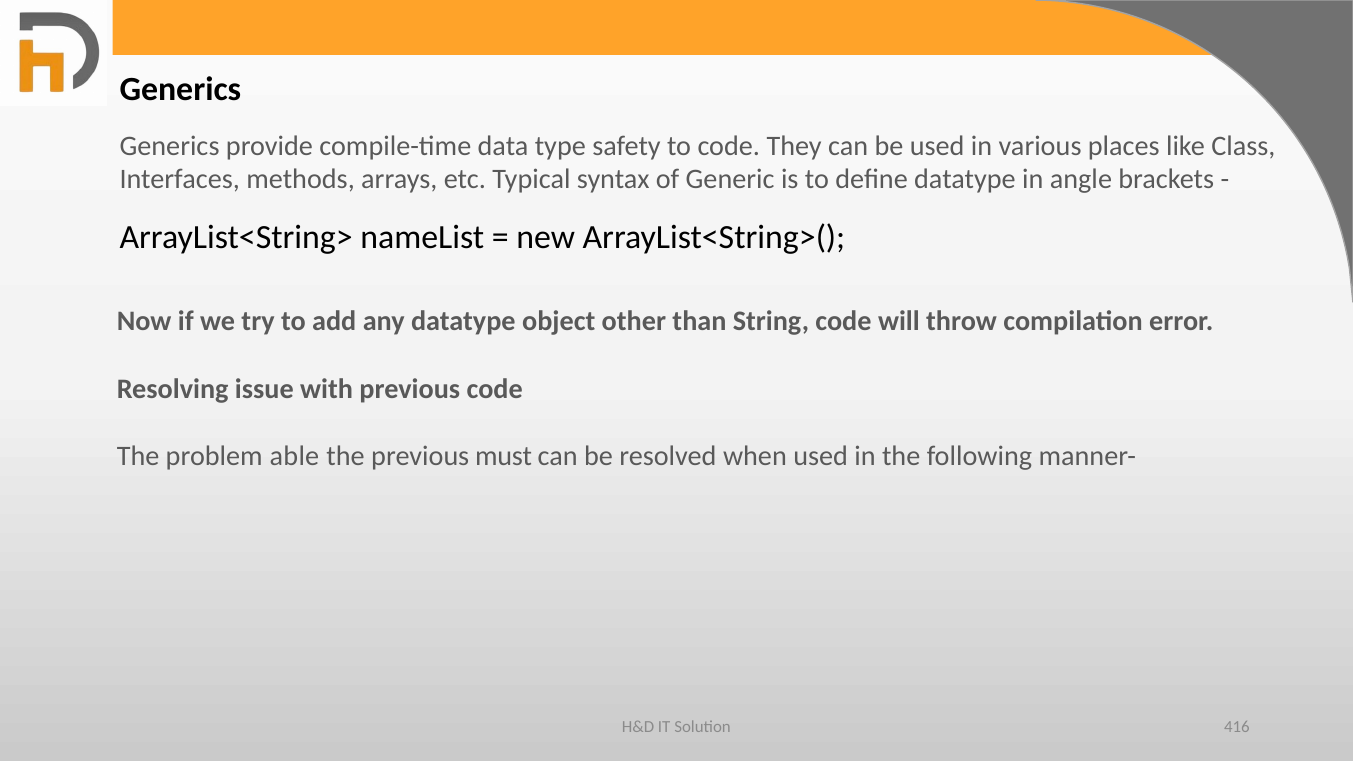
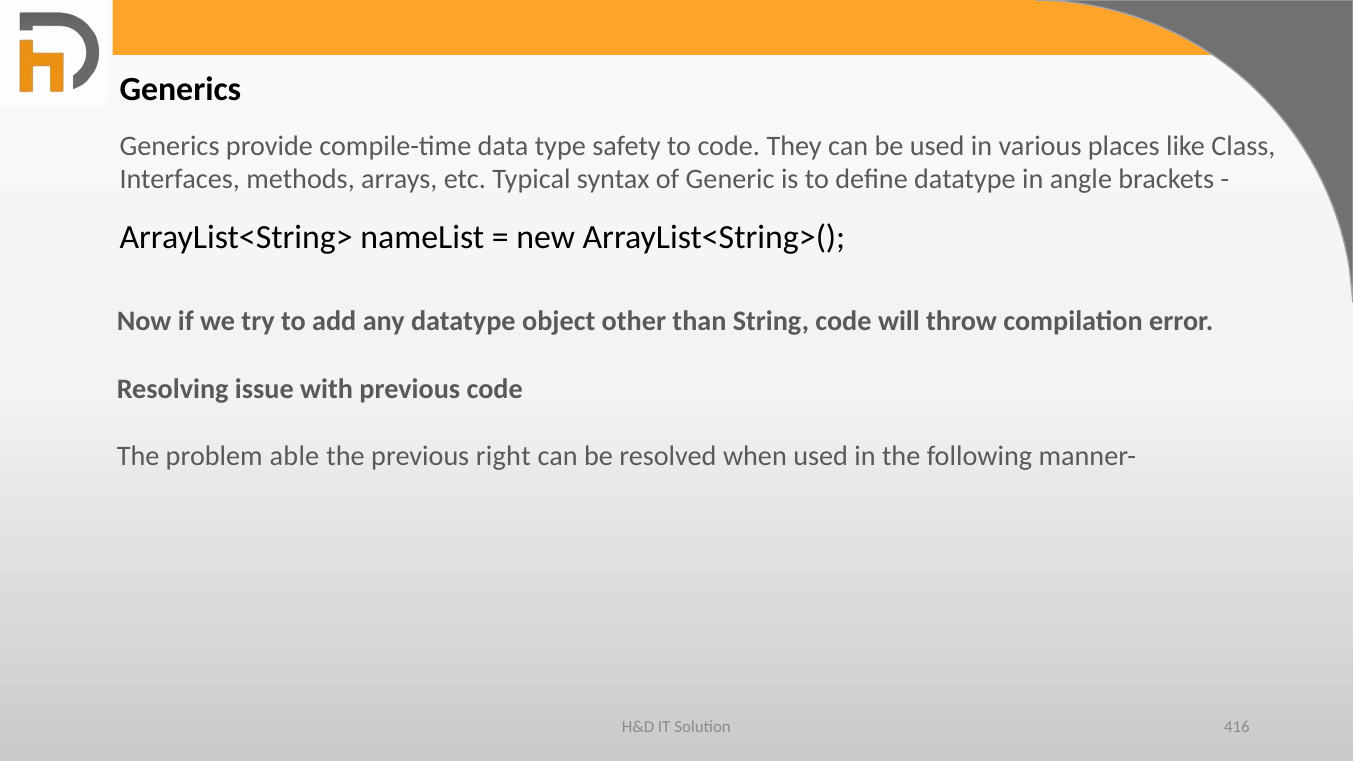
must: must -> right (503, 456)
